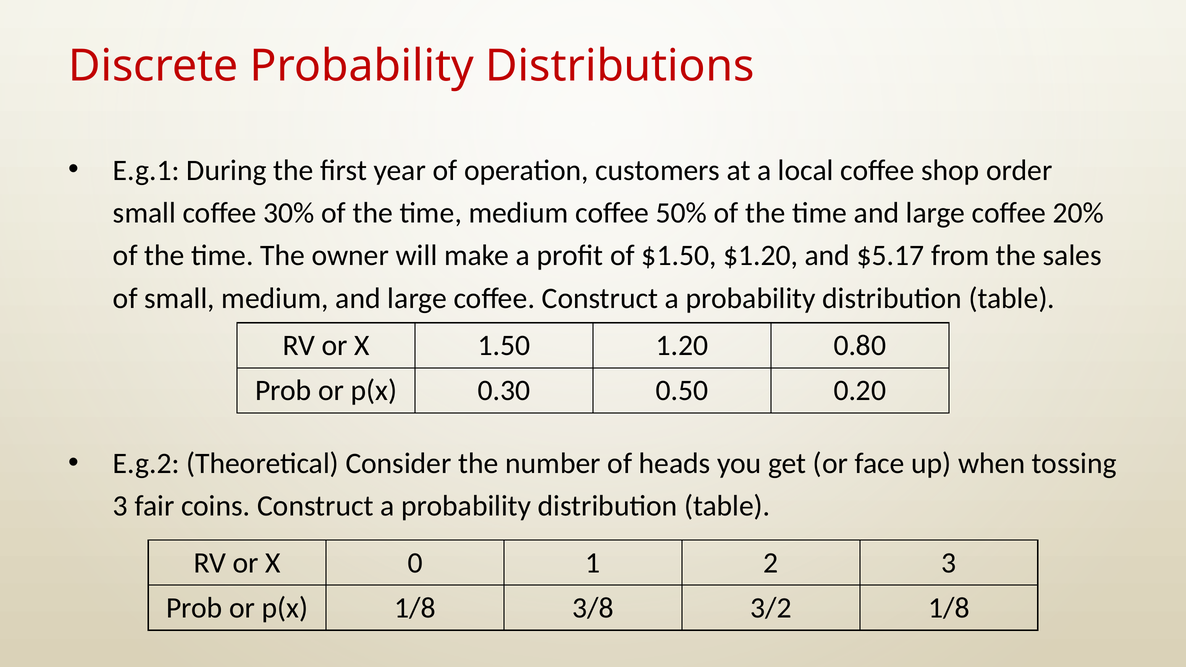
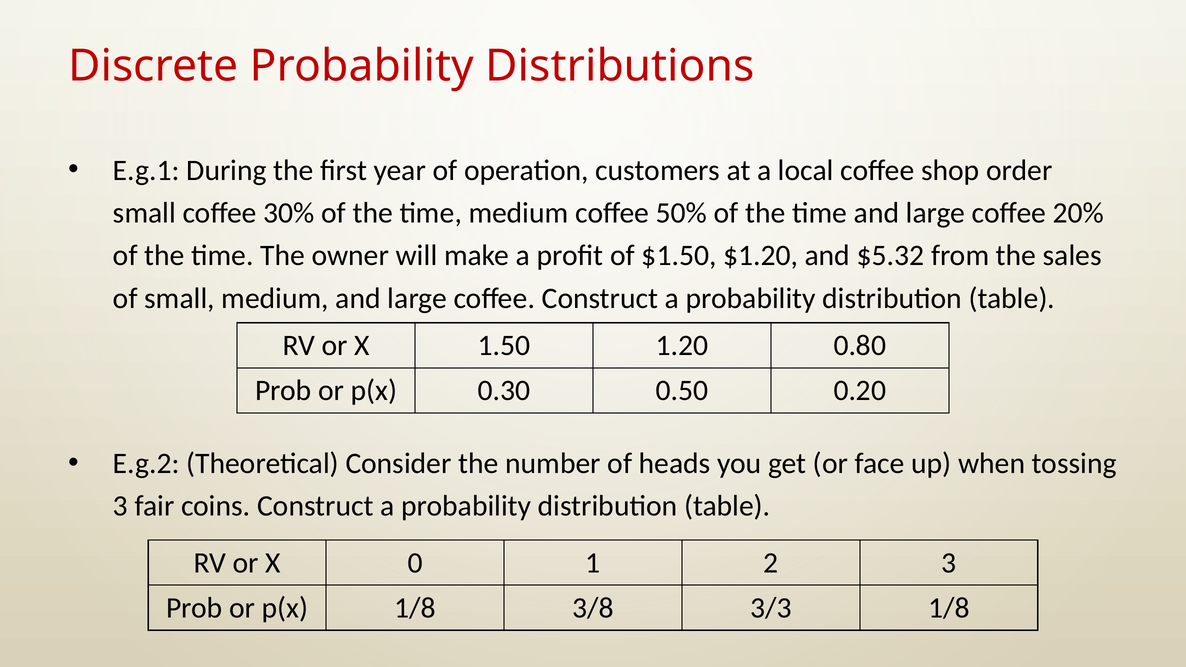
$5.17: $5.17 -> $5.32 (891, 256)
3/2: 3/2 -> 3/3 (771, 608)
